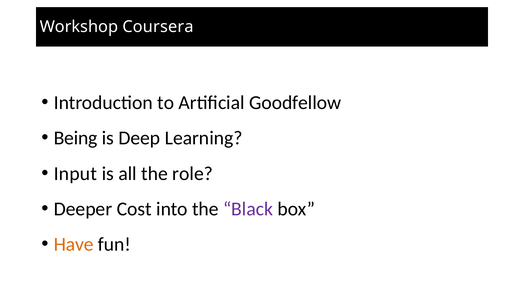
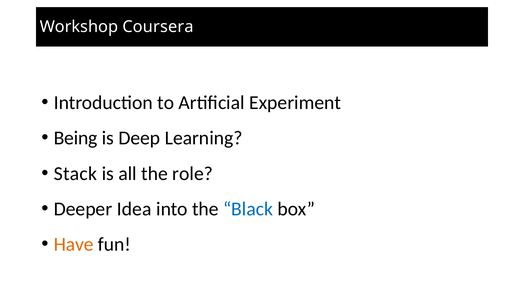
Goodfellow: Goodfellow -> Experiment (295, 103)
Input: Input -> Stack (75, 173)
Cost: Cost -> Idea (134, 209)
Black colour: purple -> blue (248, 209)
